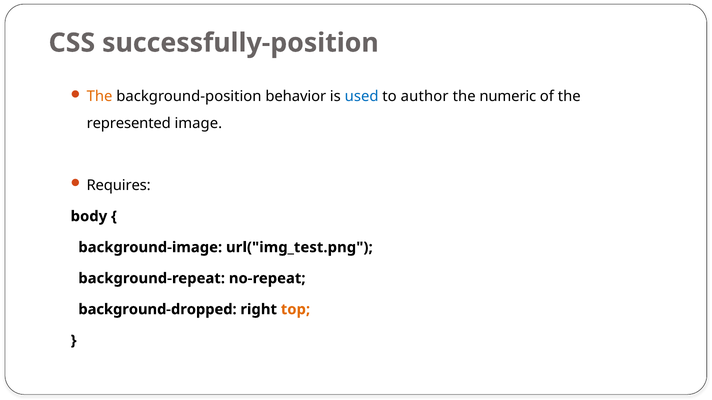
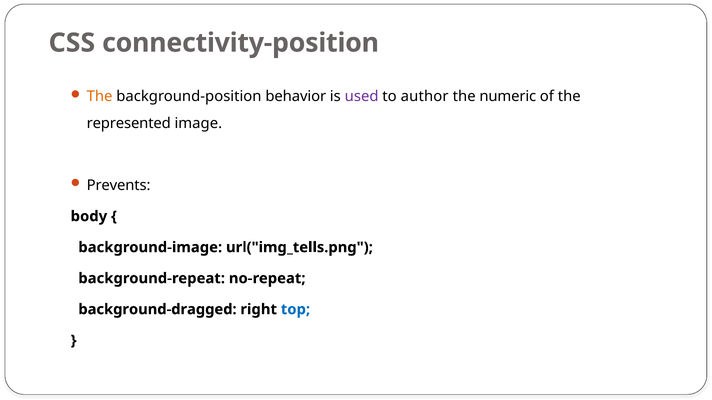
successfully-position: successfully-position -> connectivity-position (241, 43)
used colour: blue -> purple (362, 97)
Requires: Requires -> Prevents (119, 186)
url("img_test.png: url("img_test.png -> url("img_tells.png (299, 248)
background-dropped: background-dropped -> background-dragged (157, 310)
top colour: orange -> blue (295, 310)
